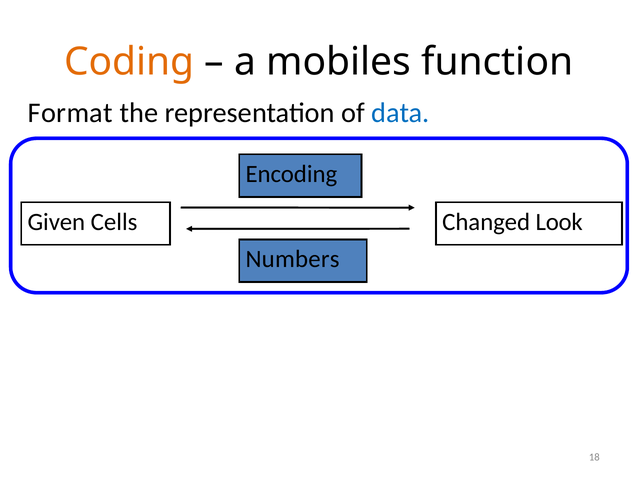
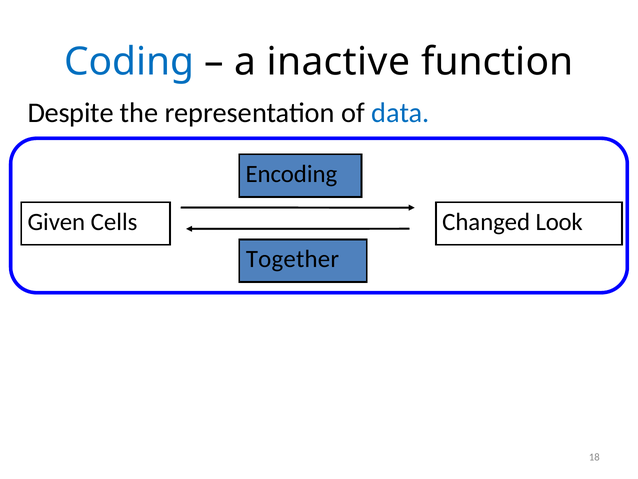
Coding colour: orange -> blue (129, 62)
mobiles: mobiles -> inactive (338, 62)
Format: Format -> Despite (71, 113)
Numbers: Numbers -> Together (292, 259)
